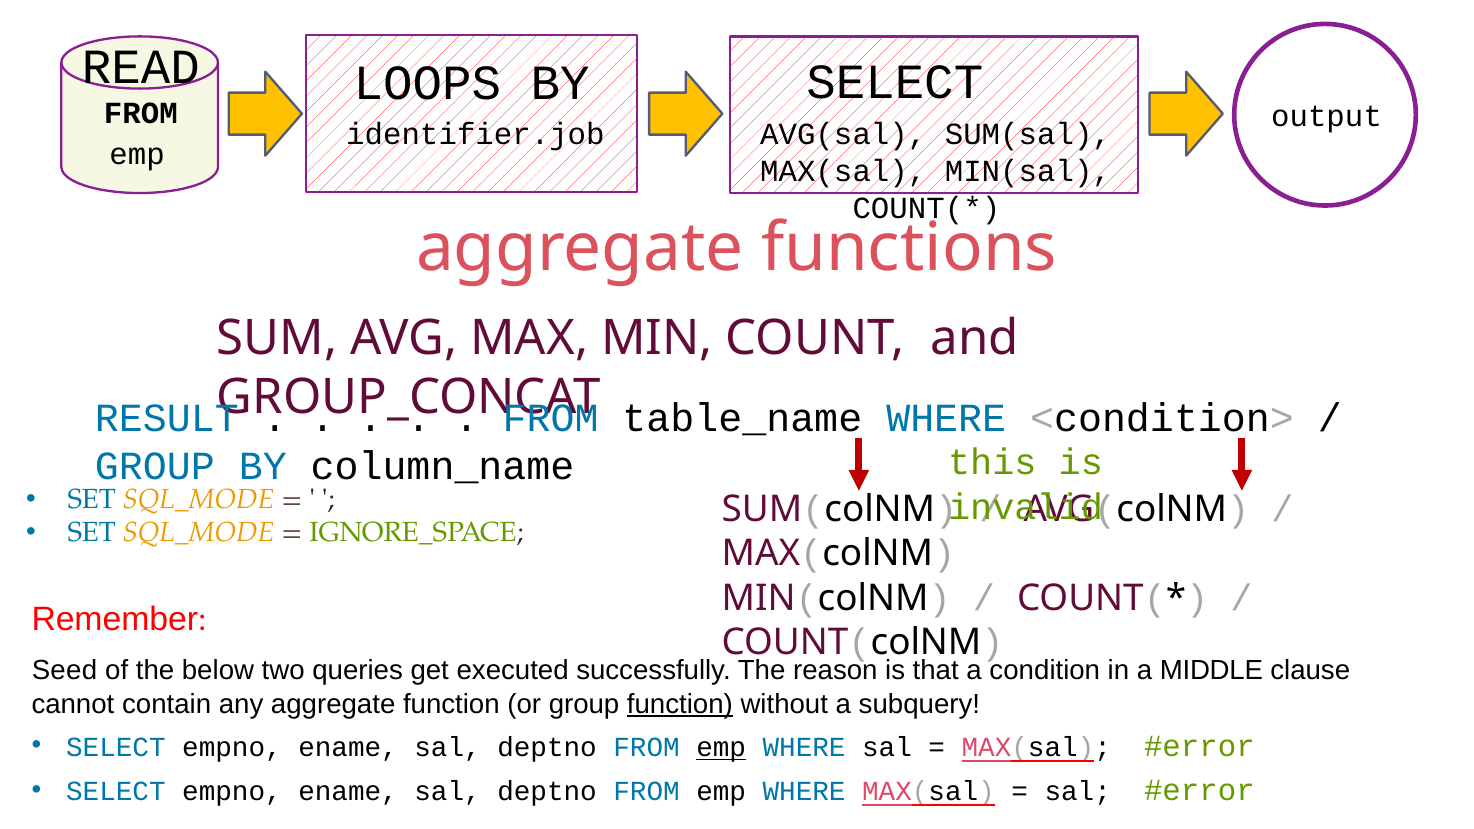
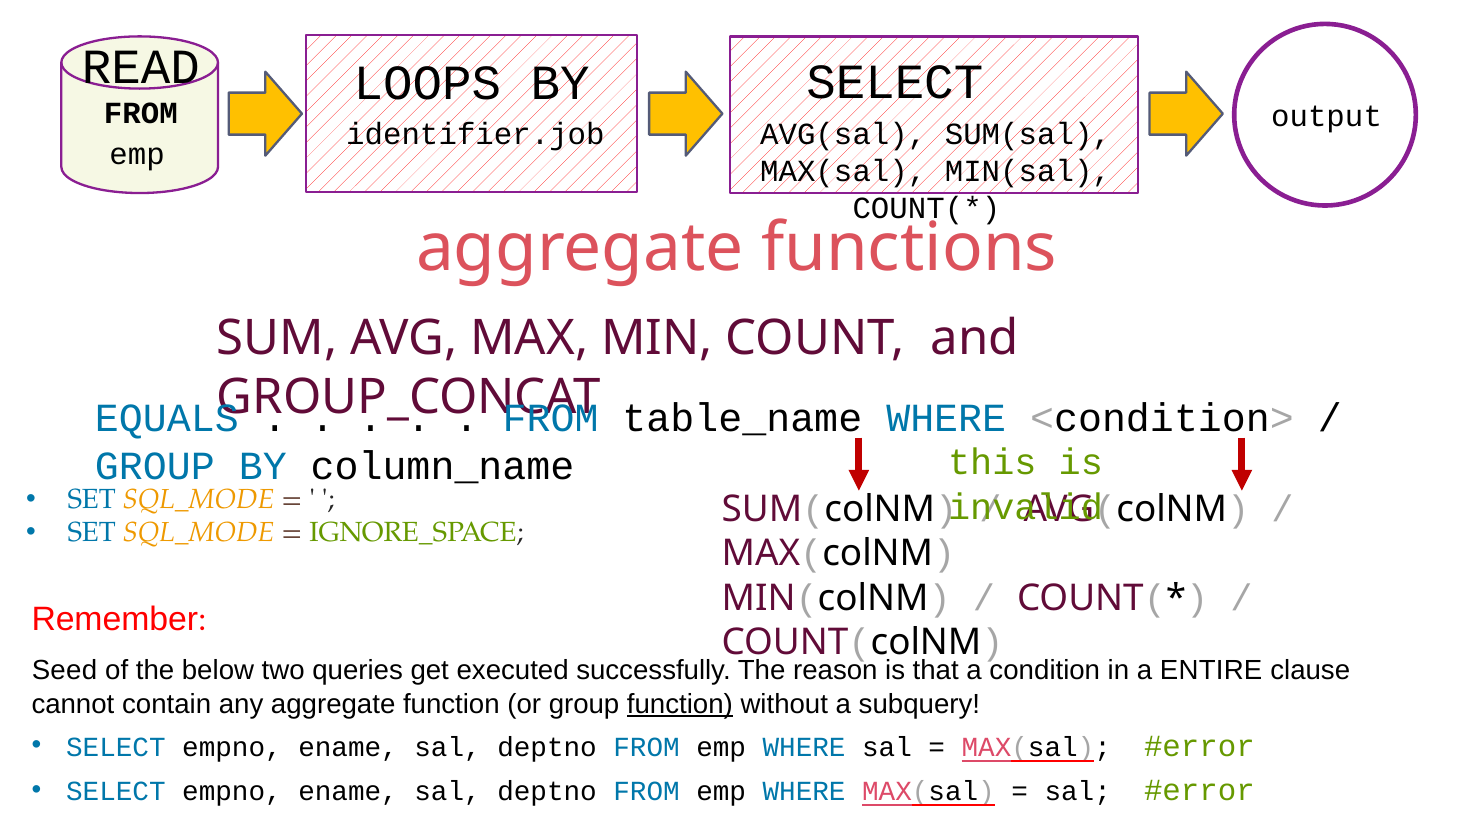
RESULT: RESULT -> EQUALS (167, 418)
MIDDLE: MIDDLE -> ENTIRE (1211, 671)
emp underline: present -> none (721, 748)
